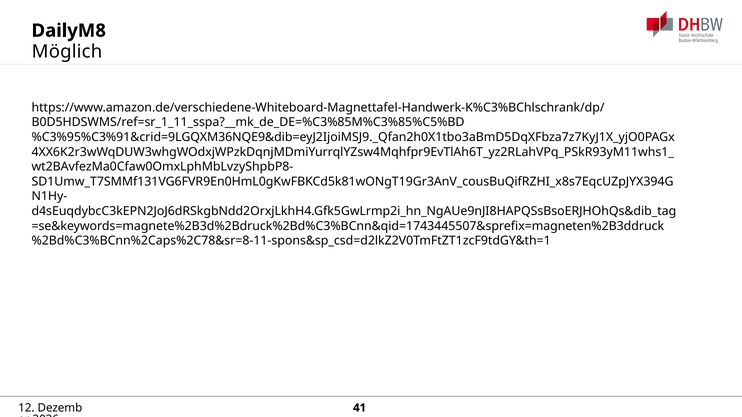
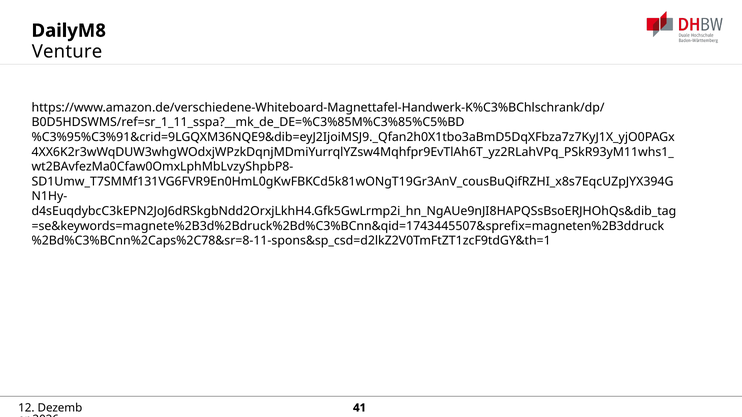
Möglich: Möglich -> Venture (67, 52)
